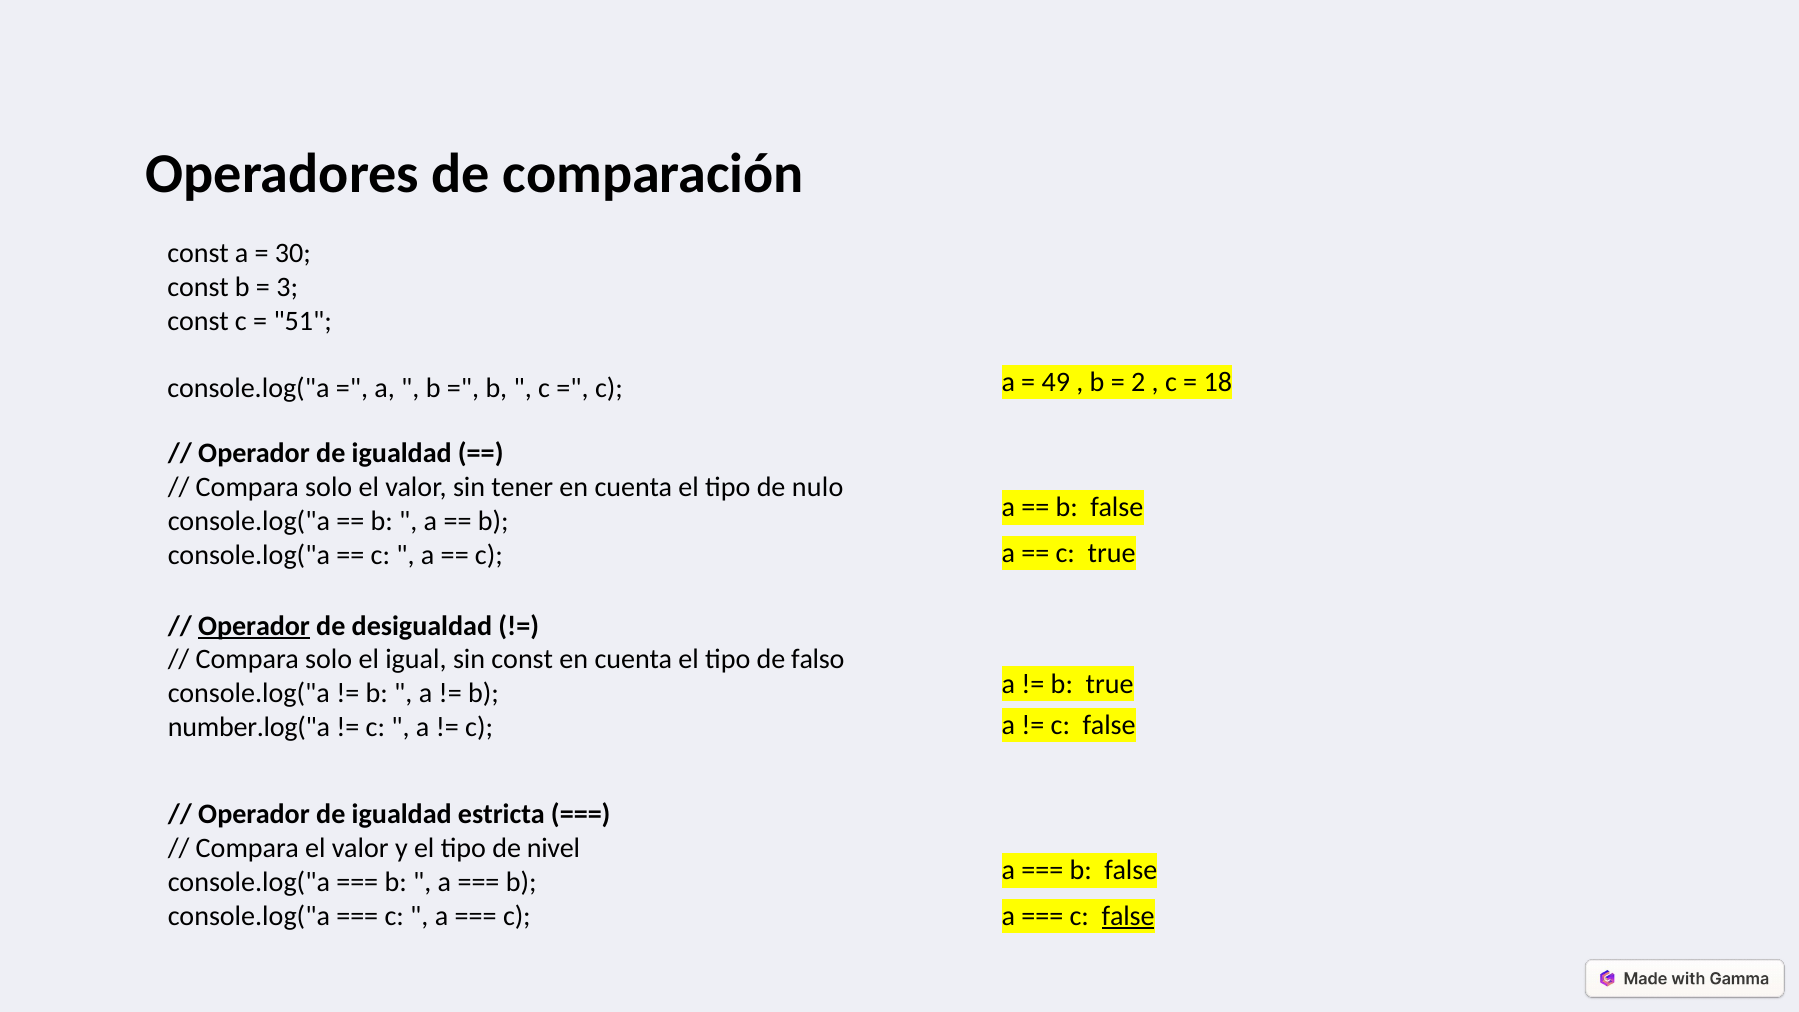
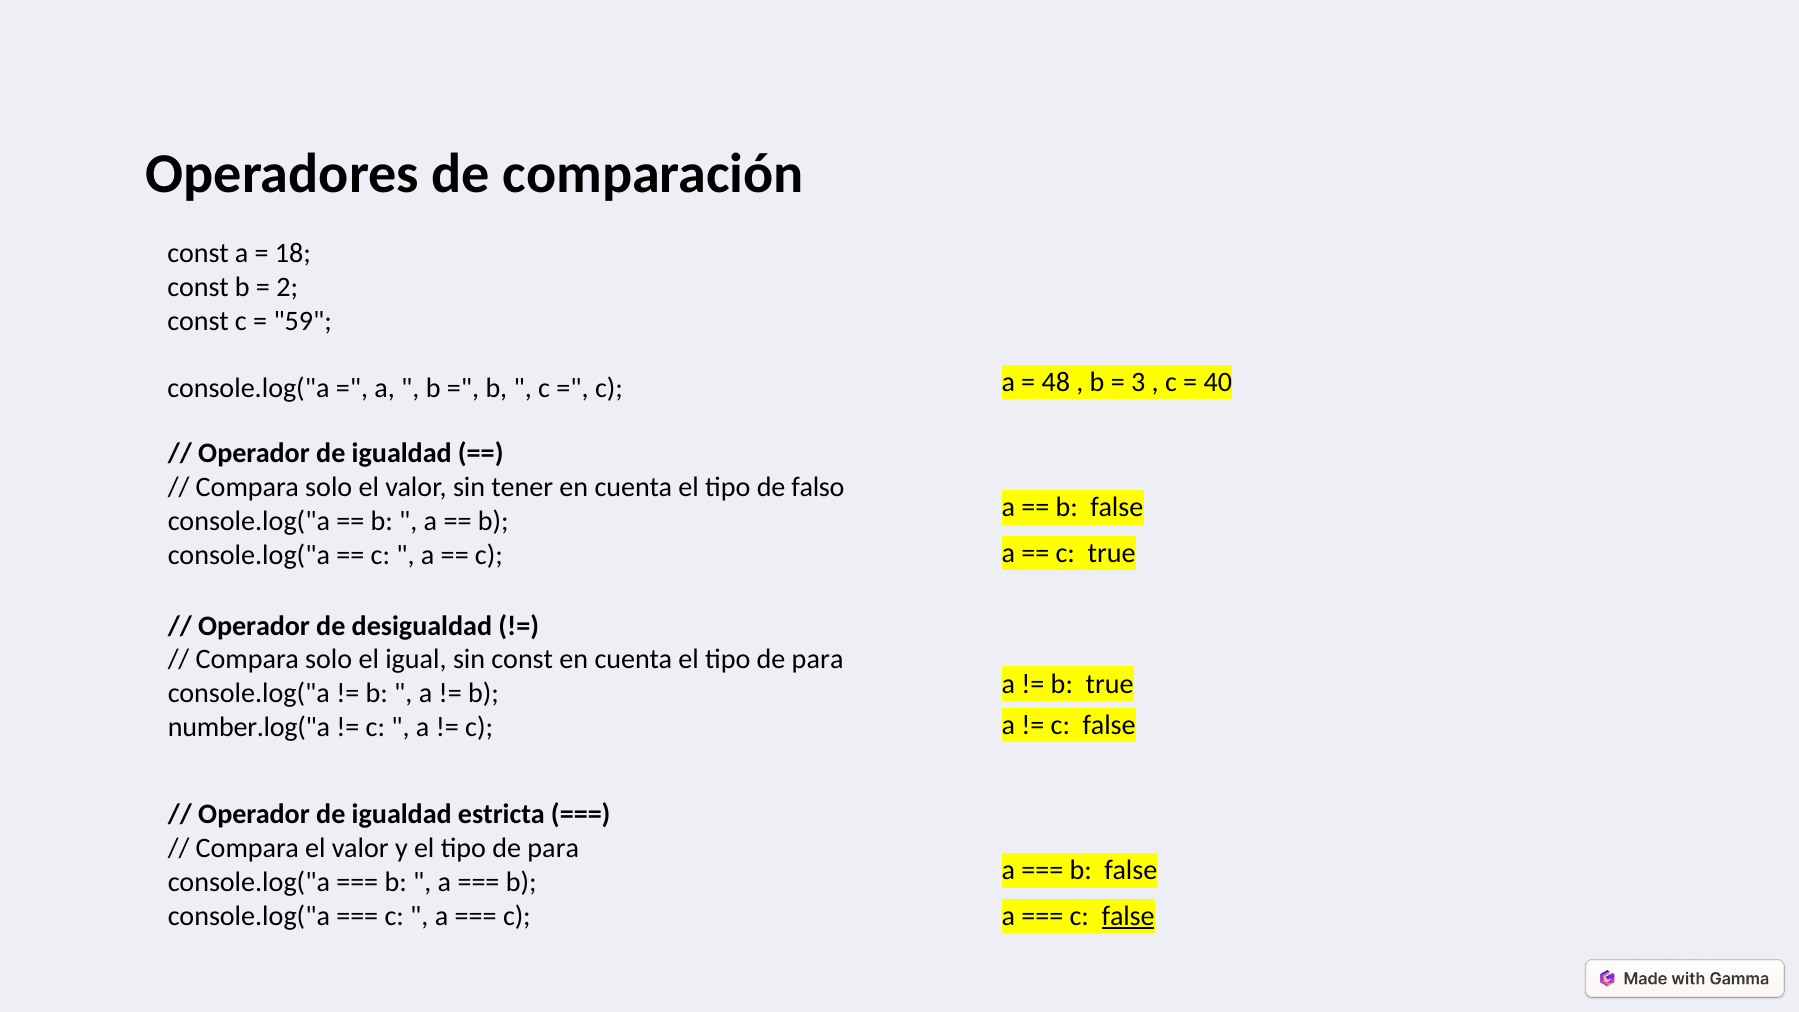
30: 30 -> 18 (293, 253)
3: 3 -> 2 (287, 287)
51: 51 -> 59 (303, 321)
49: 49 -> 48 (1056, 382)
2: 2 -> 3 (1138, 382)
18: 18 -> 40 (1218, 382)
nulo: nulo -> falso (818, 487)
Operador underline: present -> none (254, 626)
falso: falso -> para (818, 659)
nivel: nivel -> para (553, 848)
